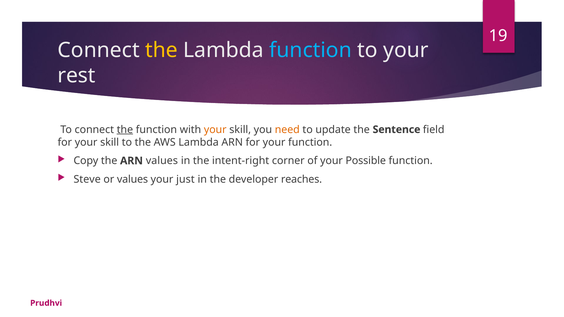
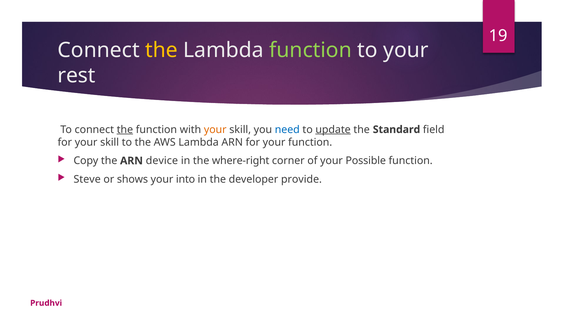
function colour: light blue -> light green (311, 50)
need colour: orange -> blue (287, 130)
update underline: none -> present (333, 130)
Sentence: Sentence -> Standard (397, 130)
ARN values: values -> device (162, 161)
intent-right: intent-right -> where-right (241, 161)
or values: values -> shows (133, 179)
just: just -> into (186, 179)
reaches: reaches -> provide (301, 179)
